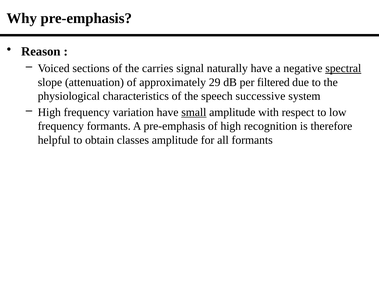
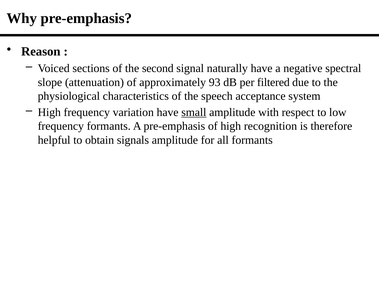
carries: carries -> second (158, 68)
spectral underline: present -> none (343, 68)
29: 29 -> 93 (215, 82)
successive: successive -> acceptance (261, 96)
classes: classes -> signals (133, 140)
